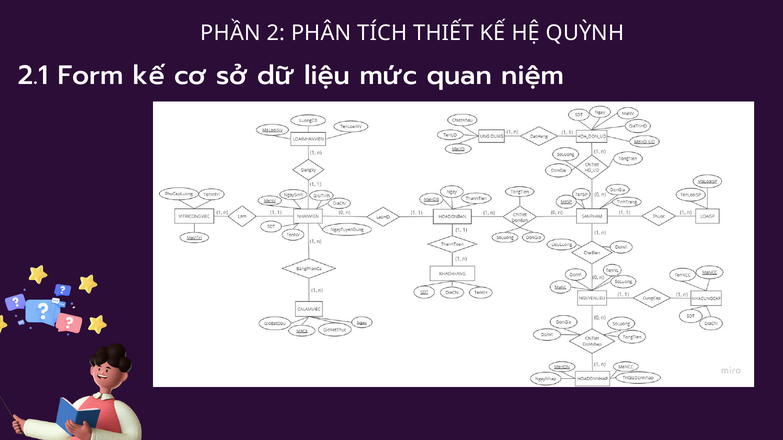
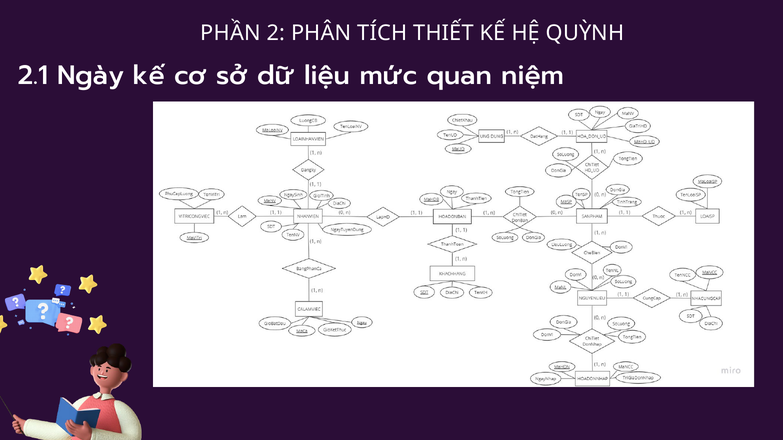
Form: Form -> Ngày (91, 76)
